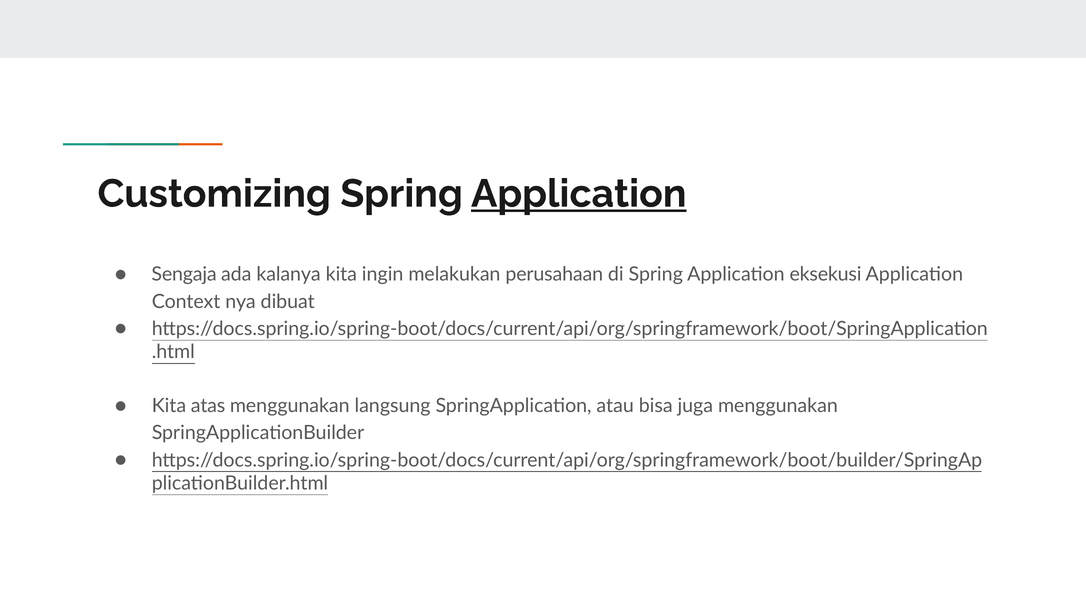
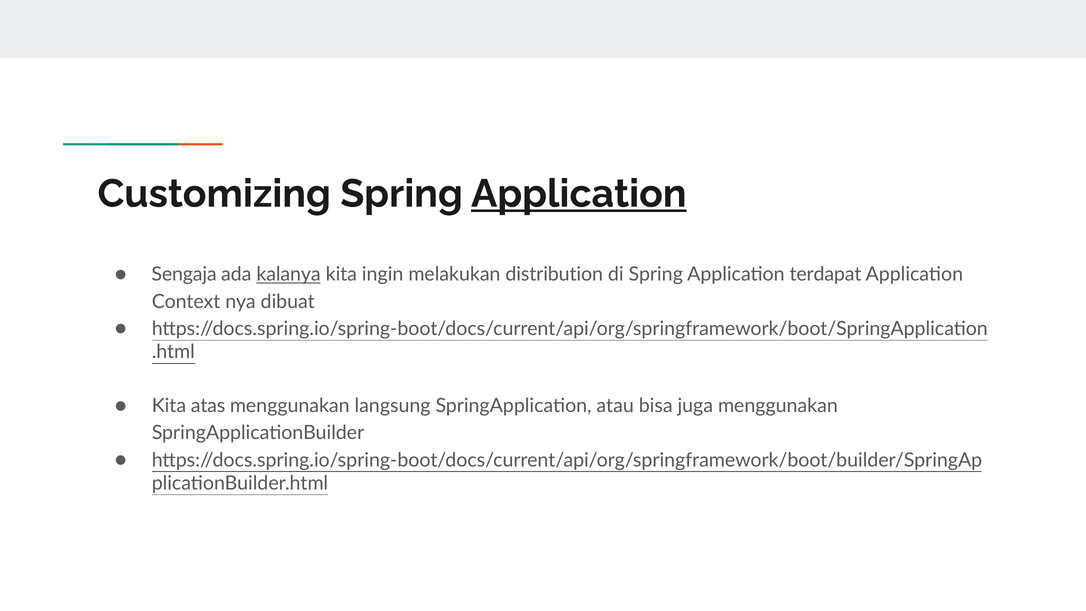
kalanya underline: none -> present (289, 274)
perusahaan: perusahaan -> distribution (554, 274)
eksekusi: eksekusi -> terdapat (825, 274)
